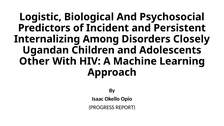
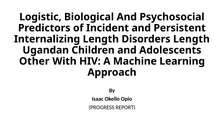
Internalizing Among: Among -> Length (101, 39)
Disorders Closely: Closely -> Length (191, 39)
